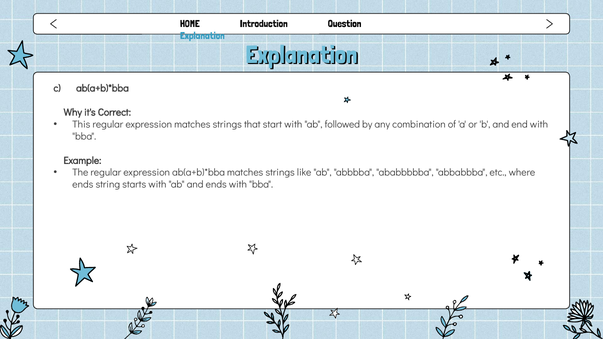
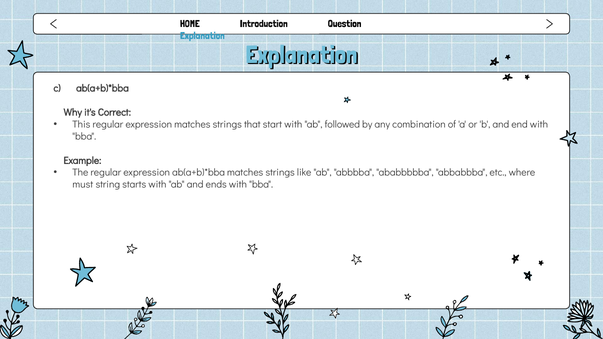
ends: ends -> must (83, 185)
